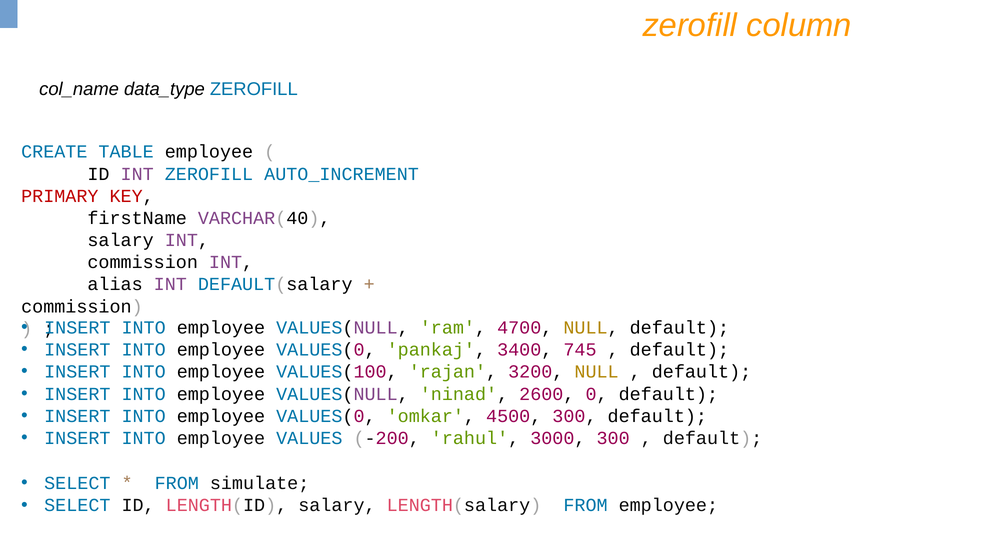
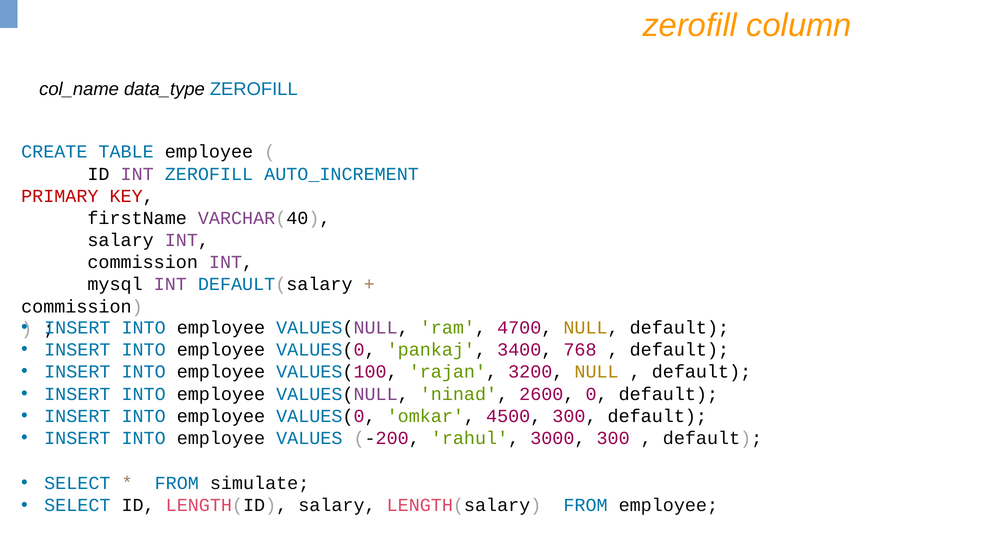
alias: alias -> mysql (115, 285)
745: 745 -> 768 (580, 350)
